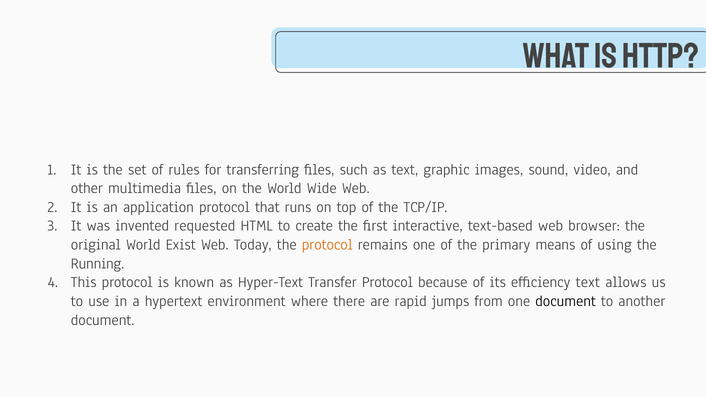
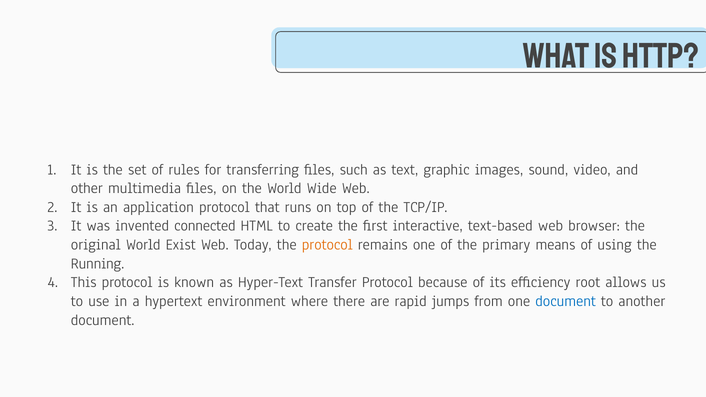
requested: requested -> connected (205, 226)
efficiency text: text -> root (588, 282)
document colour: black -> blue (566, 301)
